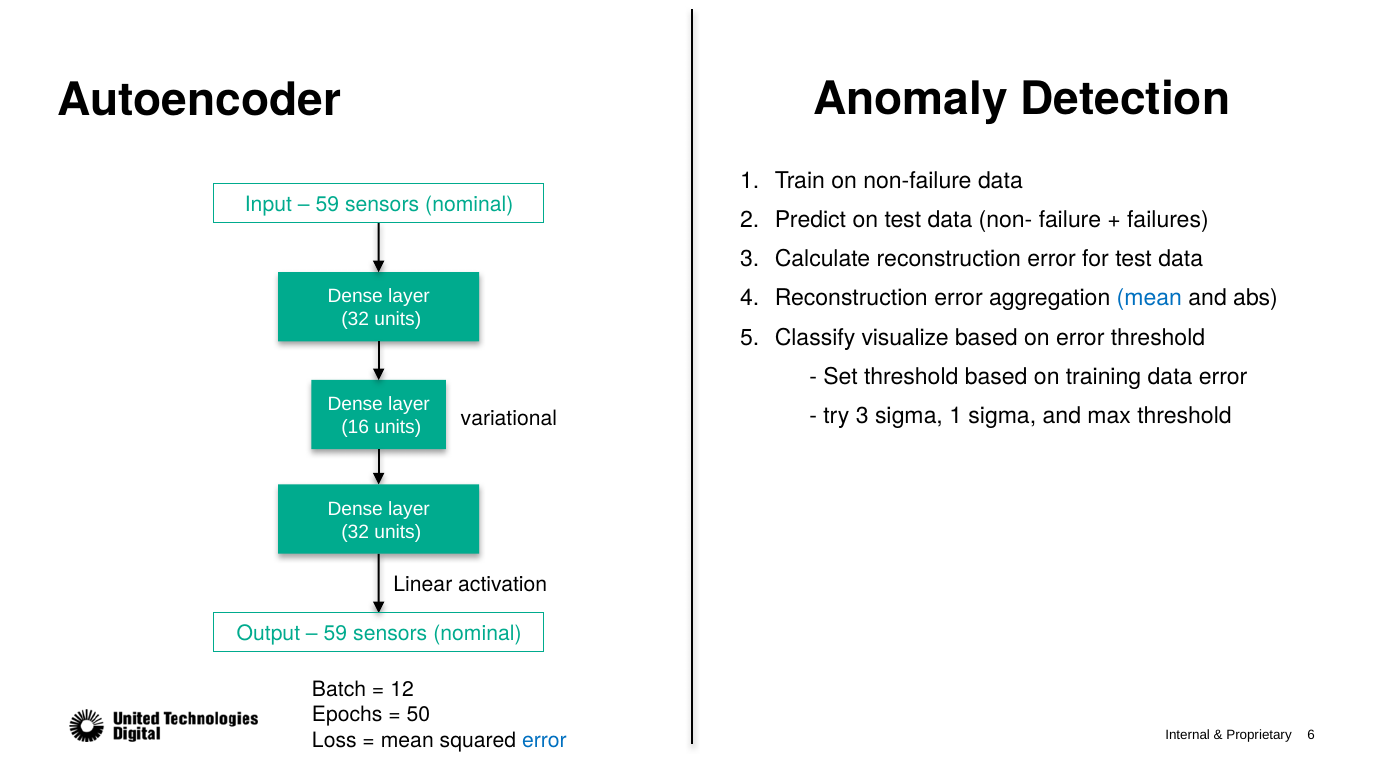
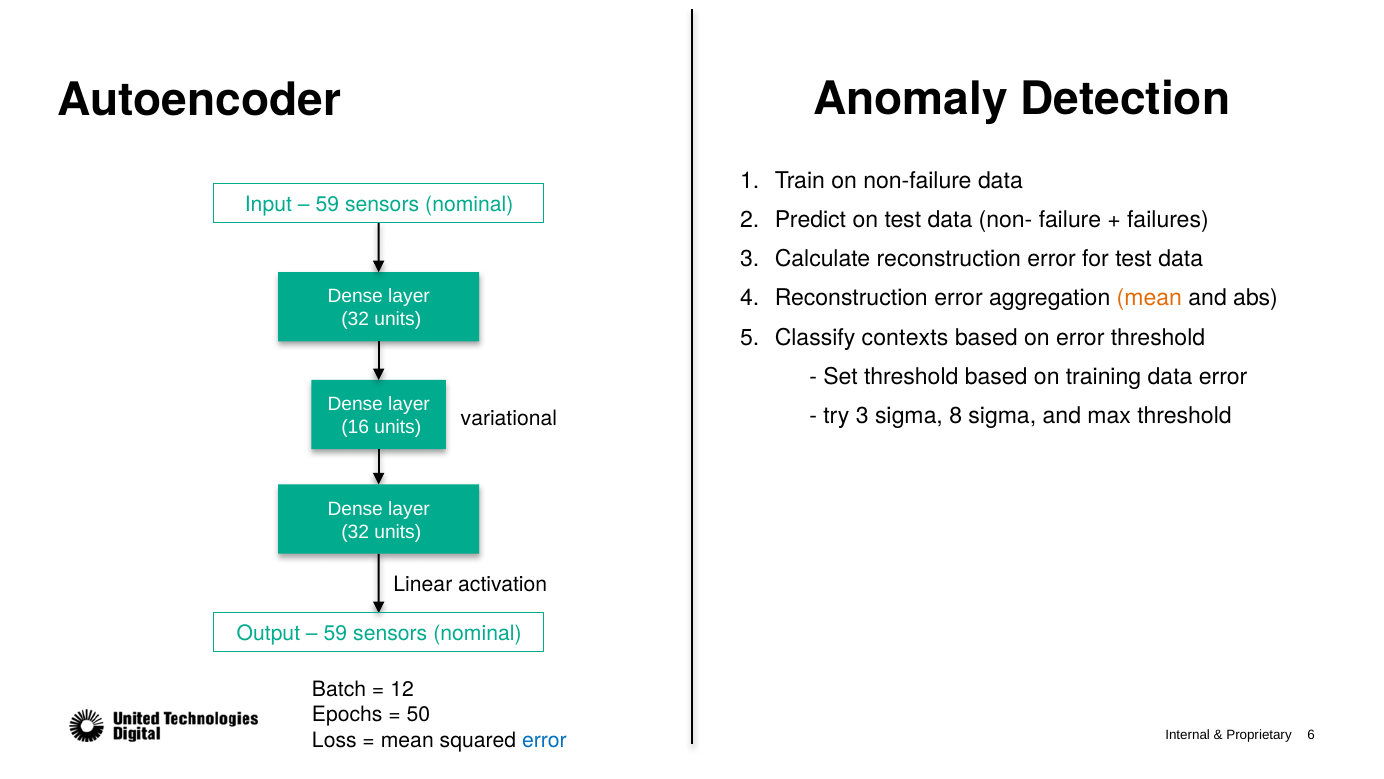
mean colour: blue -> orange (1149, 298)
visualize: visualize -> contexts (905, 337)
sigma 1: 1 -> 8 (956, 416)
